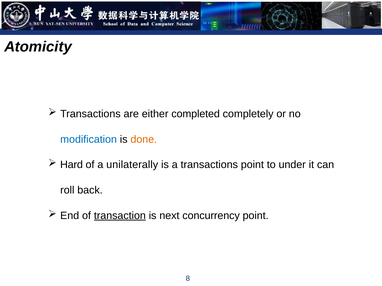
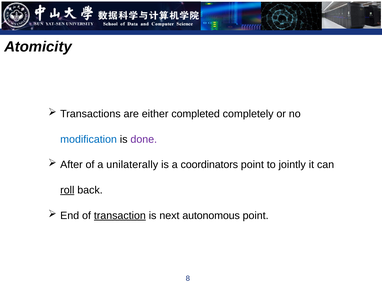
done colour: orange -> purple (144, 140)
Hard: Hard -> After (71, 165)
a transactions: transactions -> coordinators (209, 165)
under: under -> jointly (292, 165)
roll underline: none -> present (67, 190)
concurrency: concurrency -> autonomous (211, 216)
